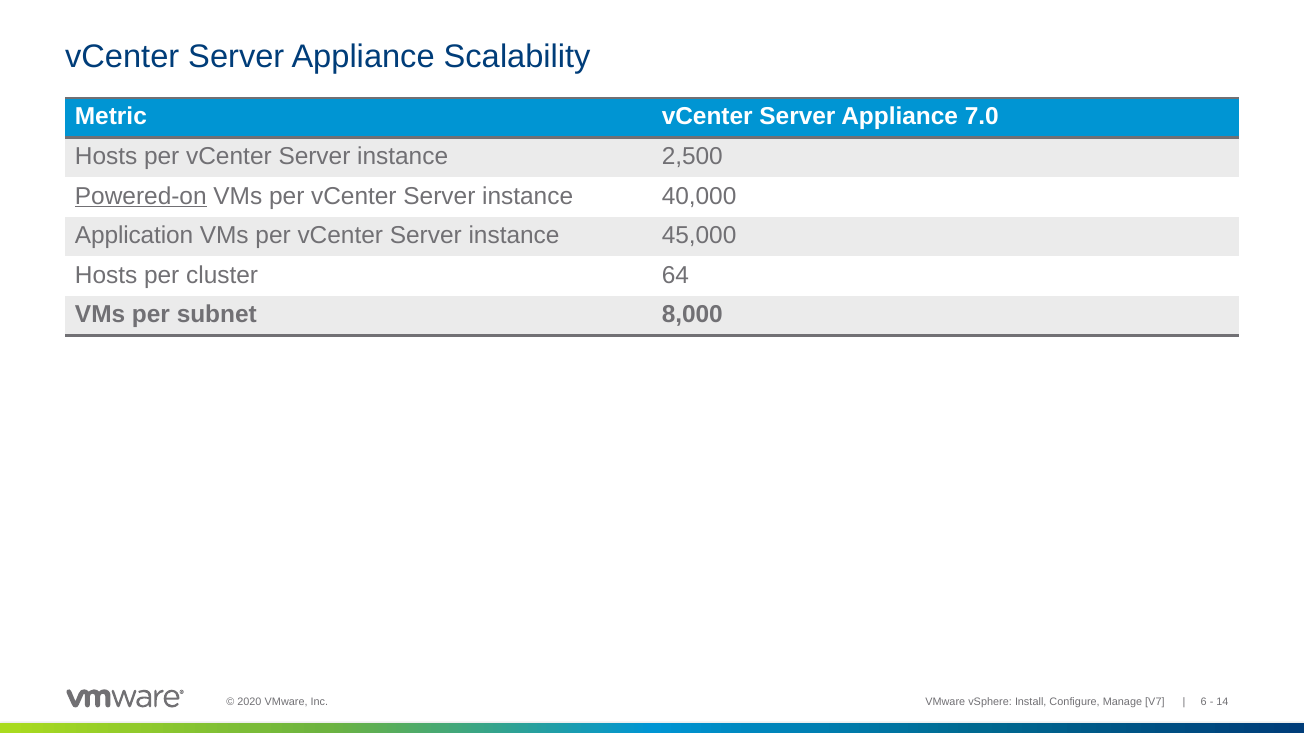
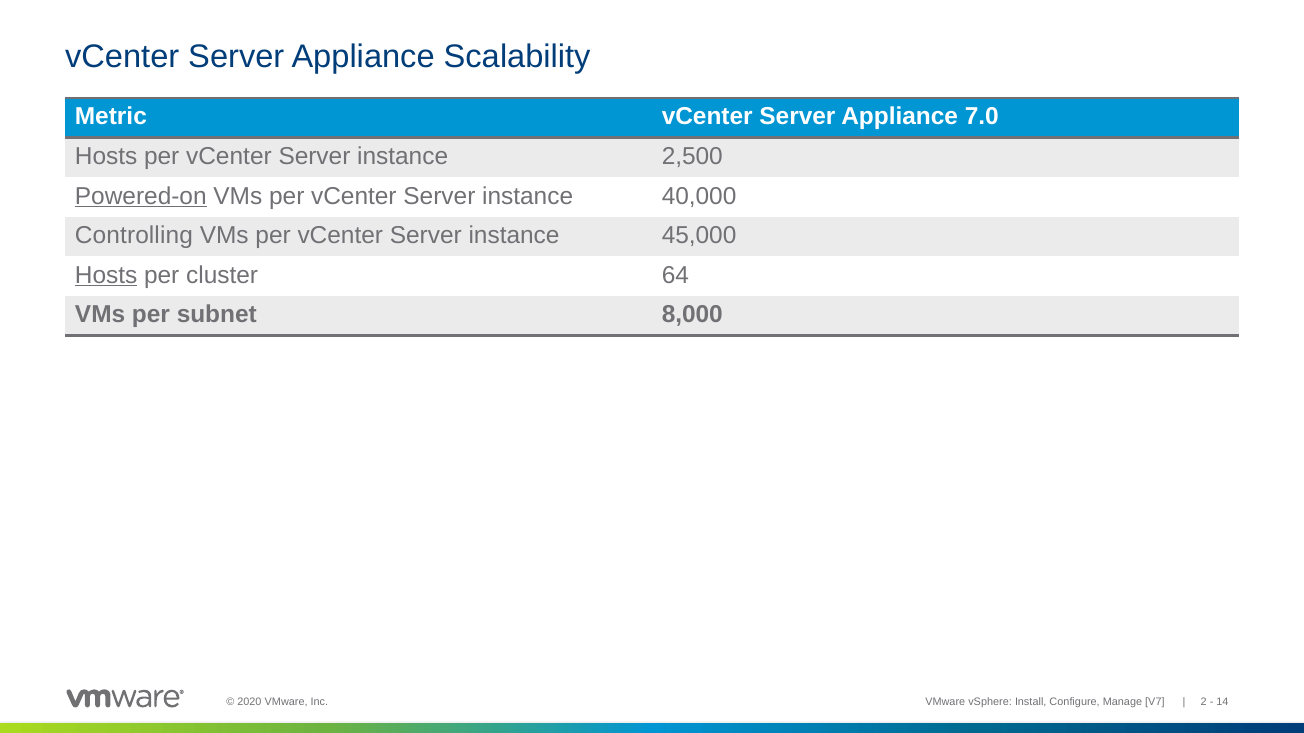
Application: Application -> Controlling (134, 236)
Hosts underline: none -> present (106, 275)
6: 6 -> 2 (1204, 702)
